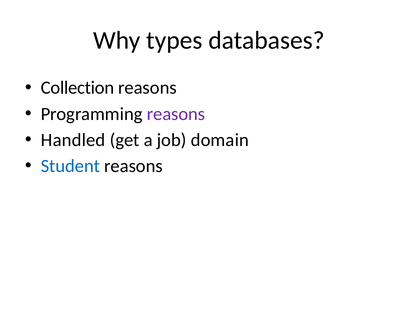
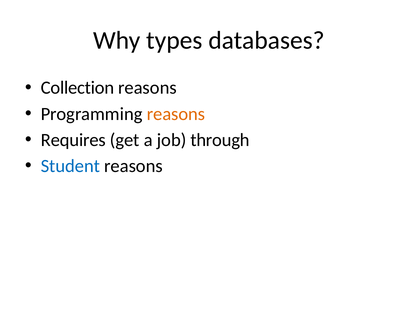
reasons colour: purple -> orange (176, 114)
Handled: Handled -> Requires (73, 140)
domain: domain -> through (220, 140)
